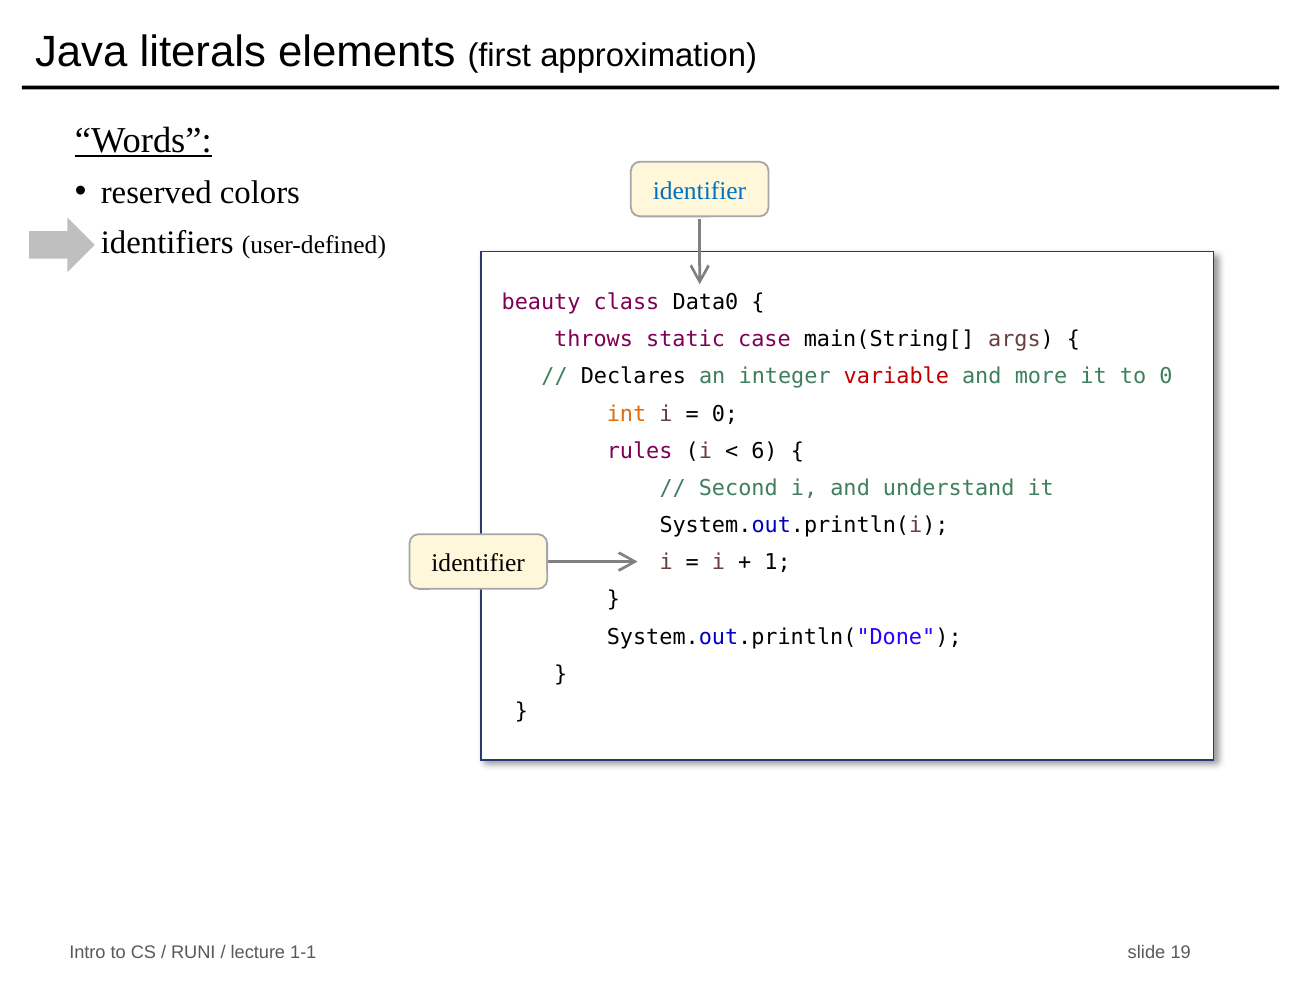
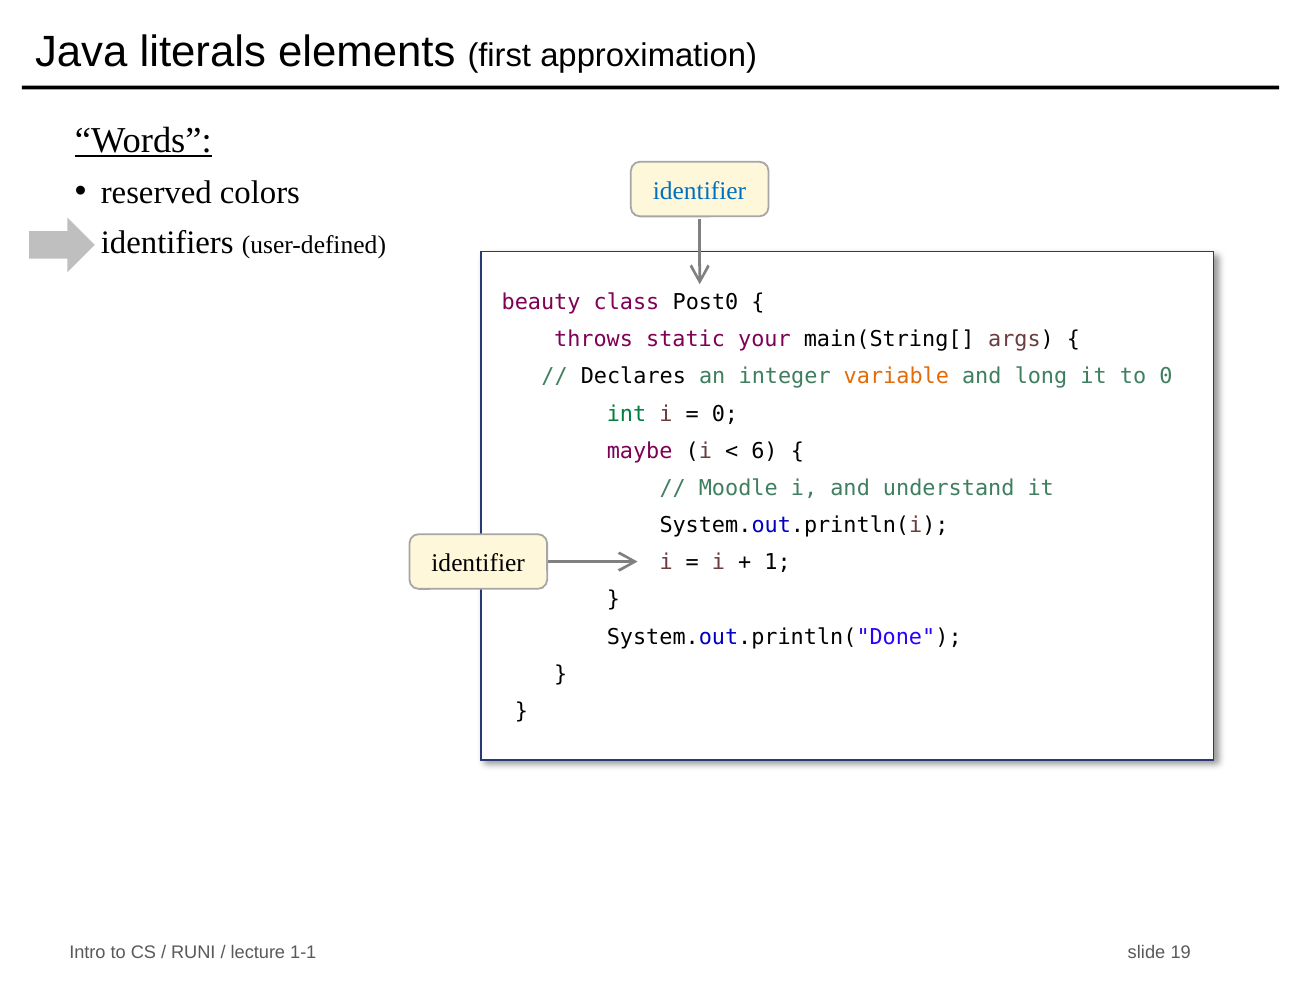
Data0: Data0 -> Post0 (706, 302)
case: case -> your (764, 339)
variable colour: red -> orange (896, 377)
more: more -> long (1041, 377)
int colour: orange -> green (627, 414)
rules: rules -> maybe (640, 451)
Second: Second -> Moodle (738, 488)
